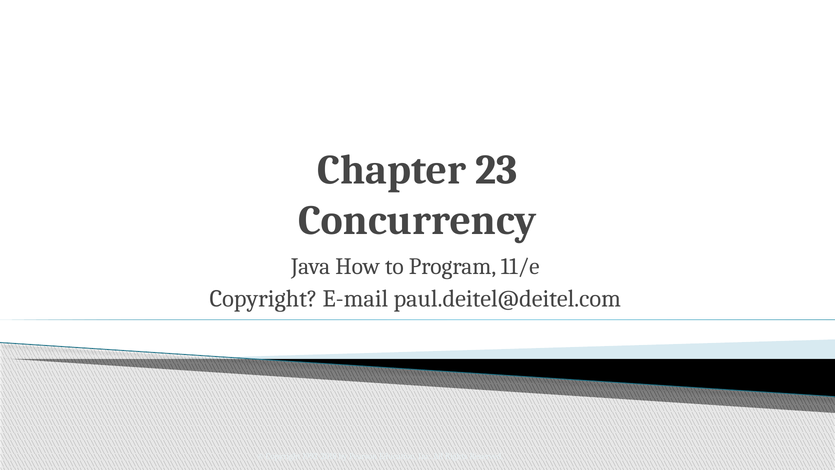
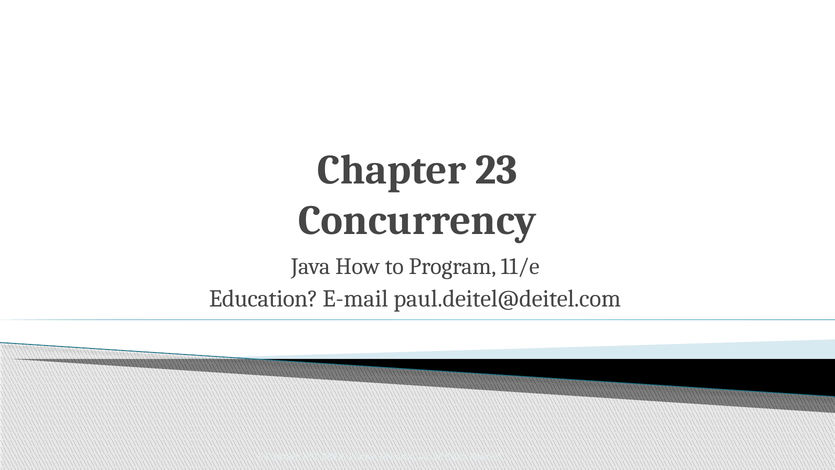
Copyright: Copyright -> Education (264, 298)
